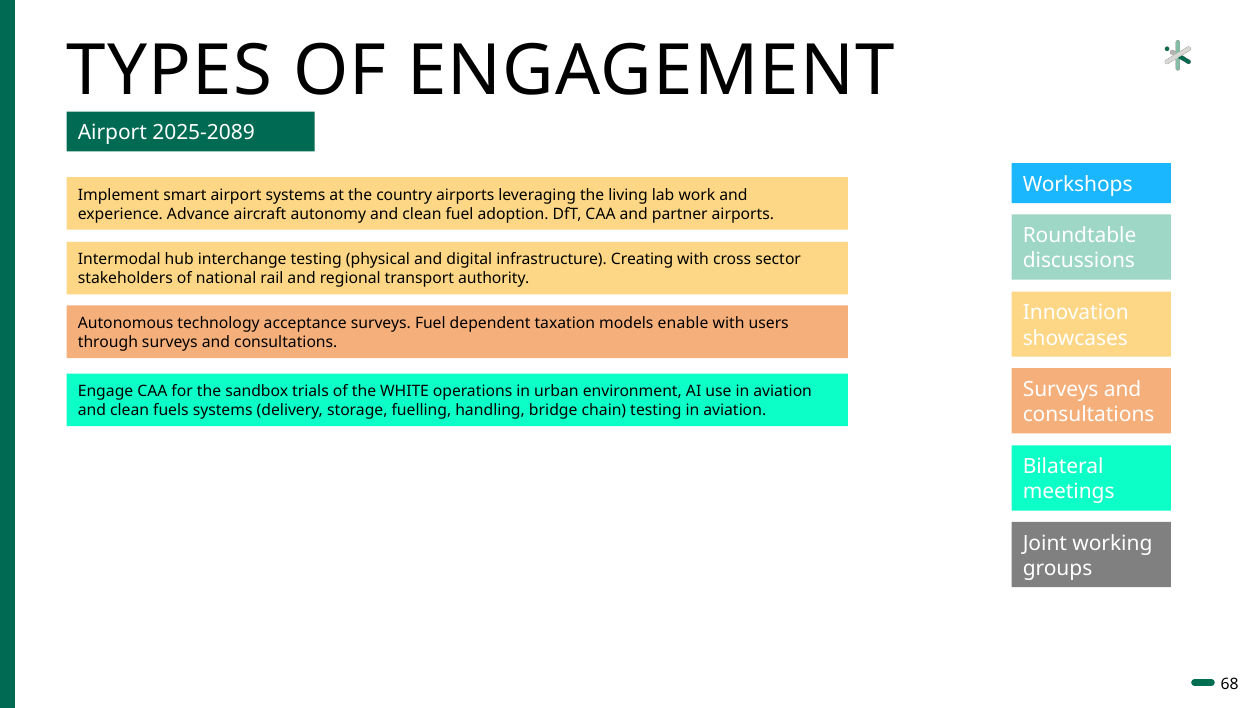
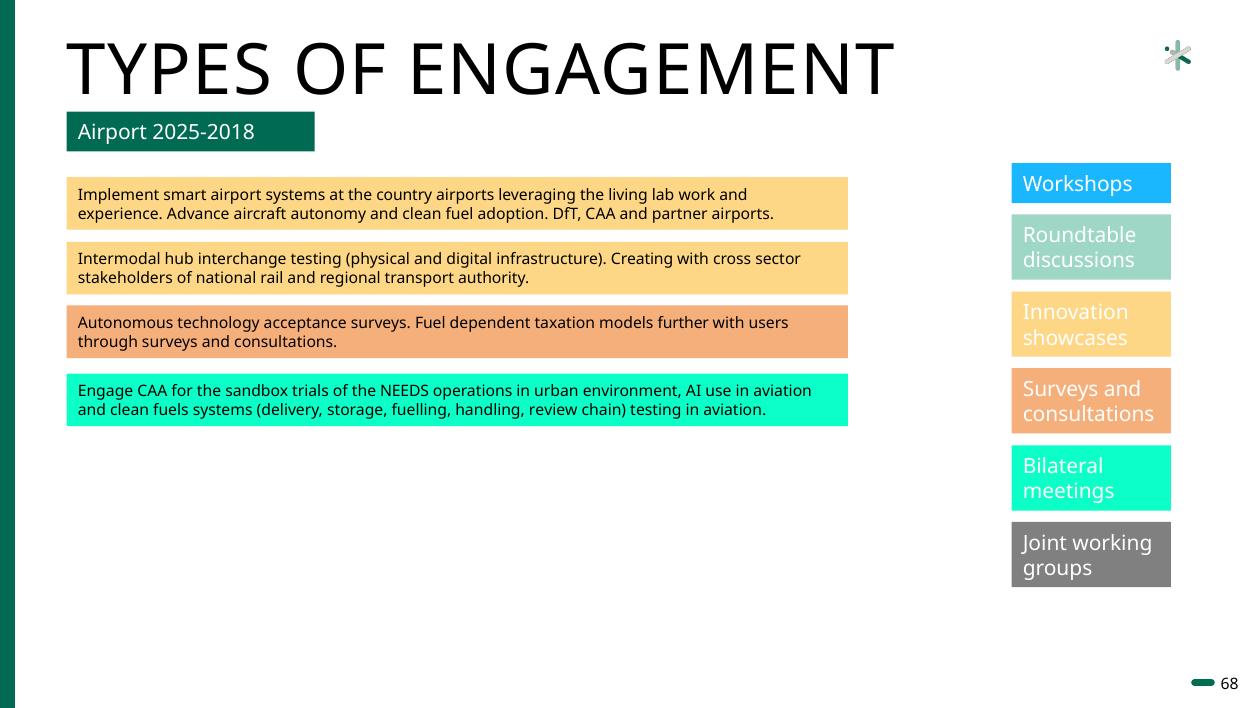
2025-2089: 2025-2089 -> 2025-2018 (204, 133)
enable: enable -> further (683, 323)
WHITE: WHITE -> NEEDS (405, 392)
bridge: bridge -> review (553, 410)
